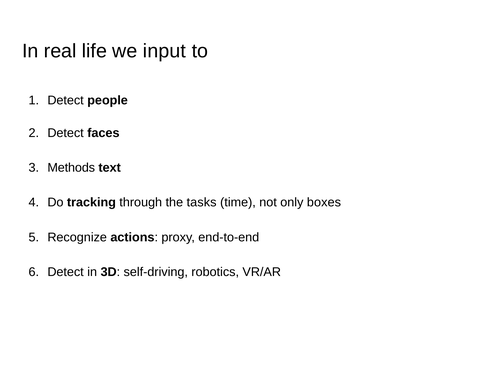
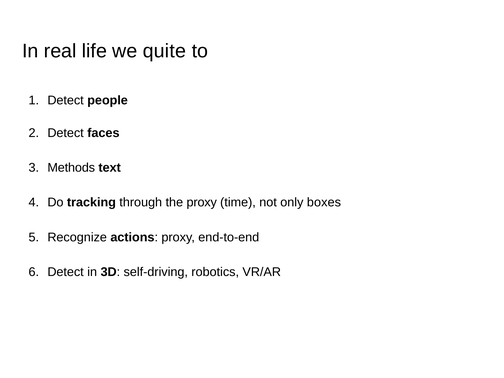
input: input -> quite (164, 51)
the tasks: tasks -> proxy (202, 202)
